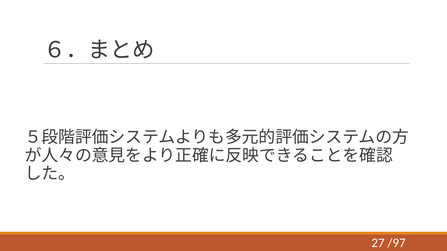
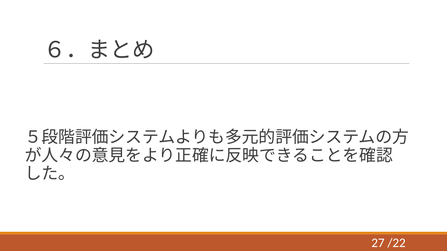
/97: /97 -> /22 (397, 243)
